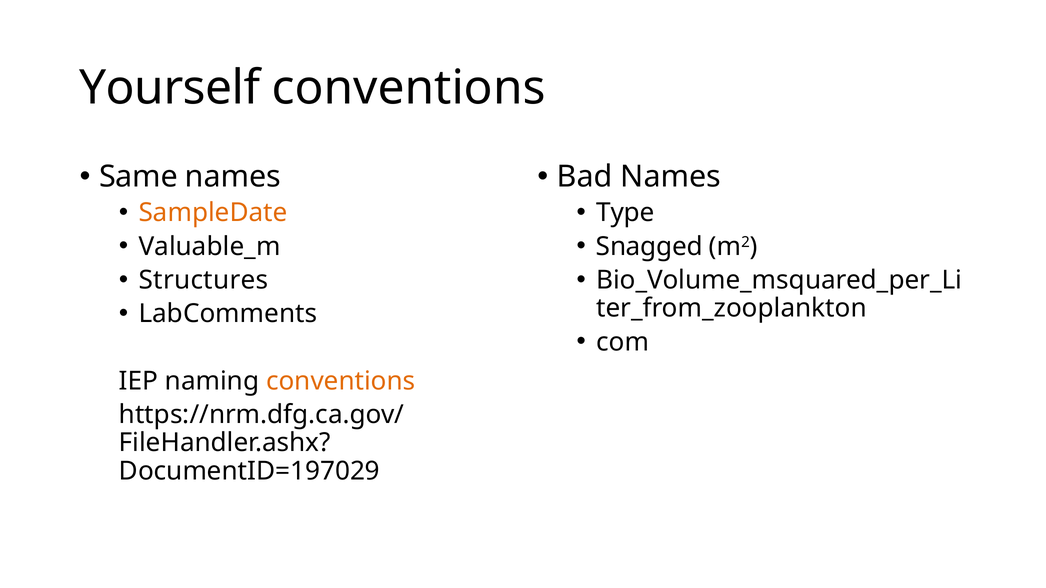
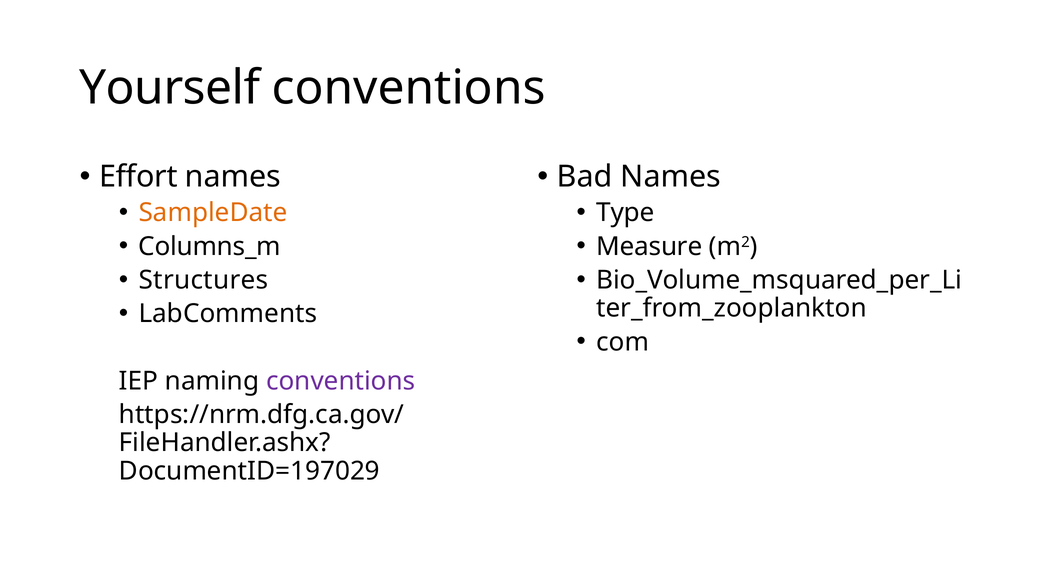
Same: Same -> Effort (138, 177)
Valuable_m: Valuable_m -> Columns_m (210, 247)
Snagged: Snagged -> Measure (649, 247)
conventions colour: orange -> purple (341, 381)
